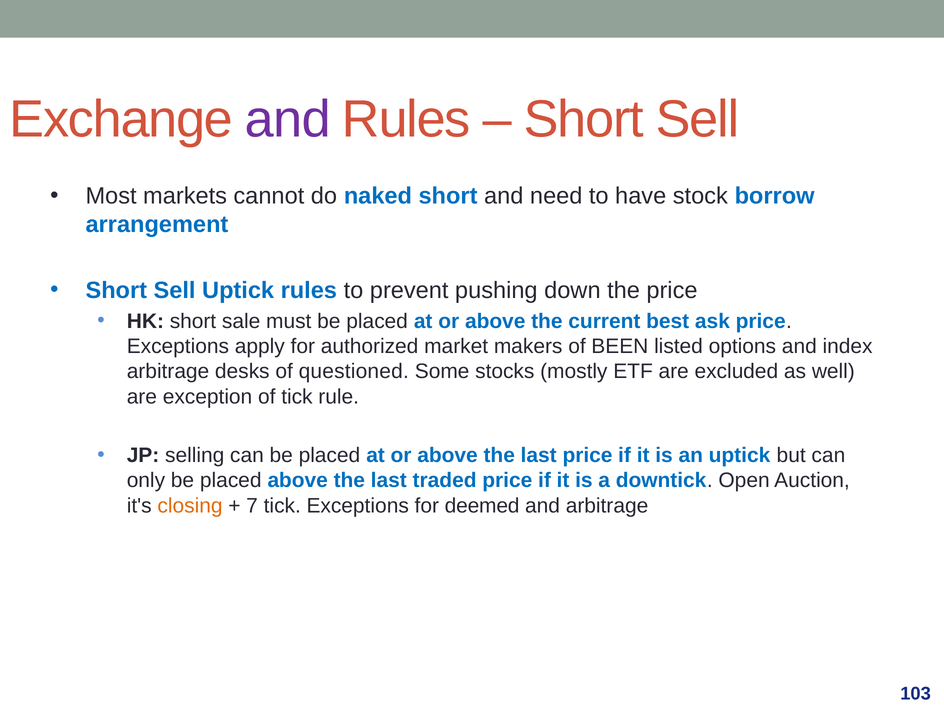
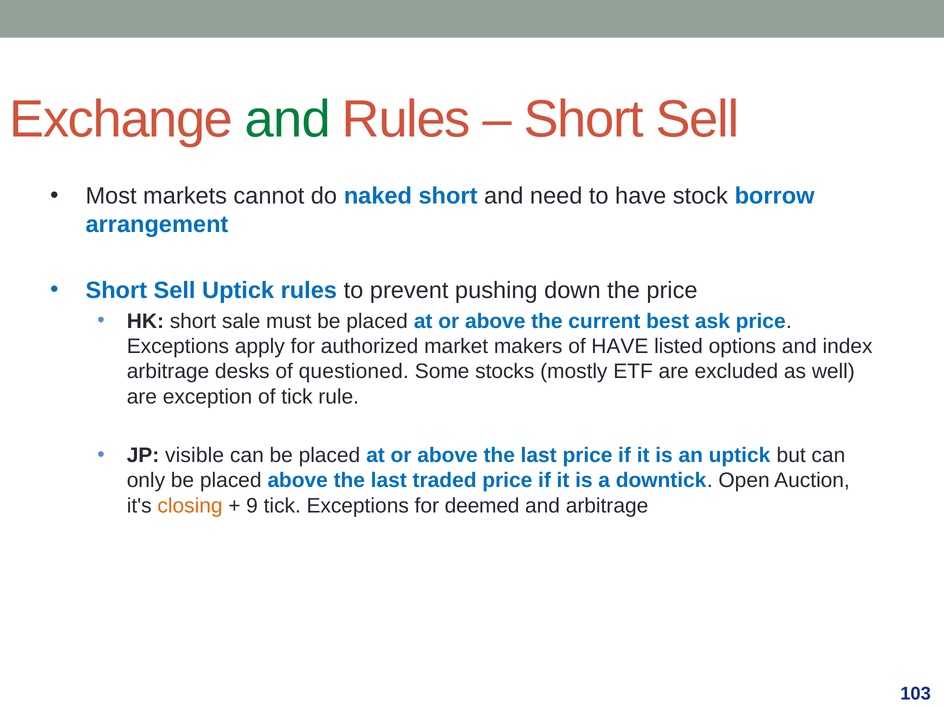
and colour: purple -> green (288, 119)
of BEEN: BEEN -> HAVE (620, 346)
selling: selling -> visible (195, 455)
7: 7 -> 9 (252, 506)
